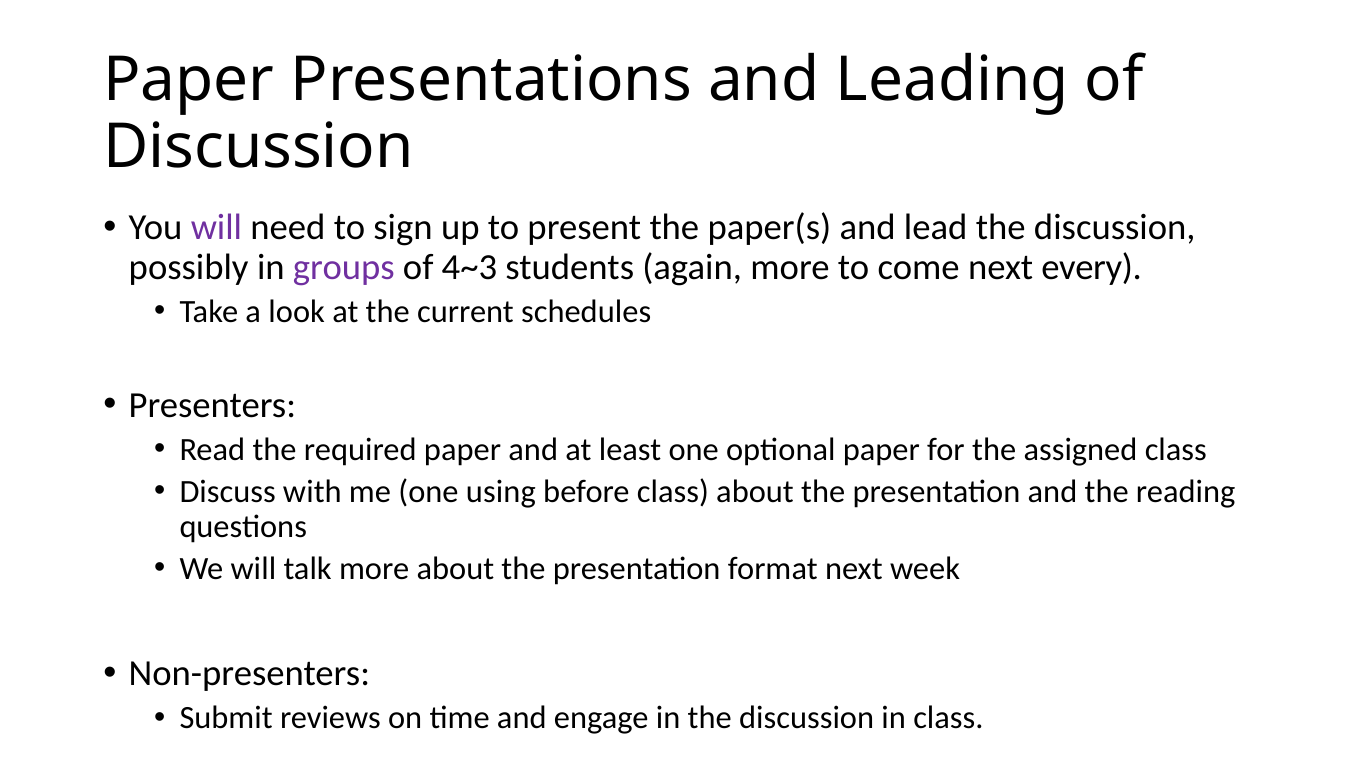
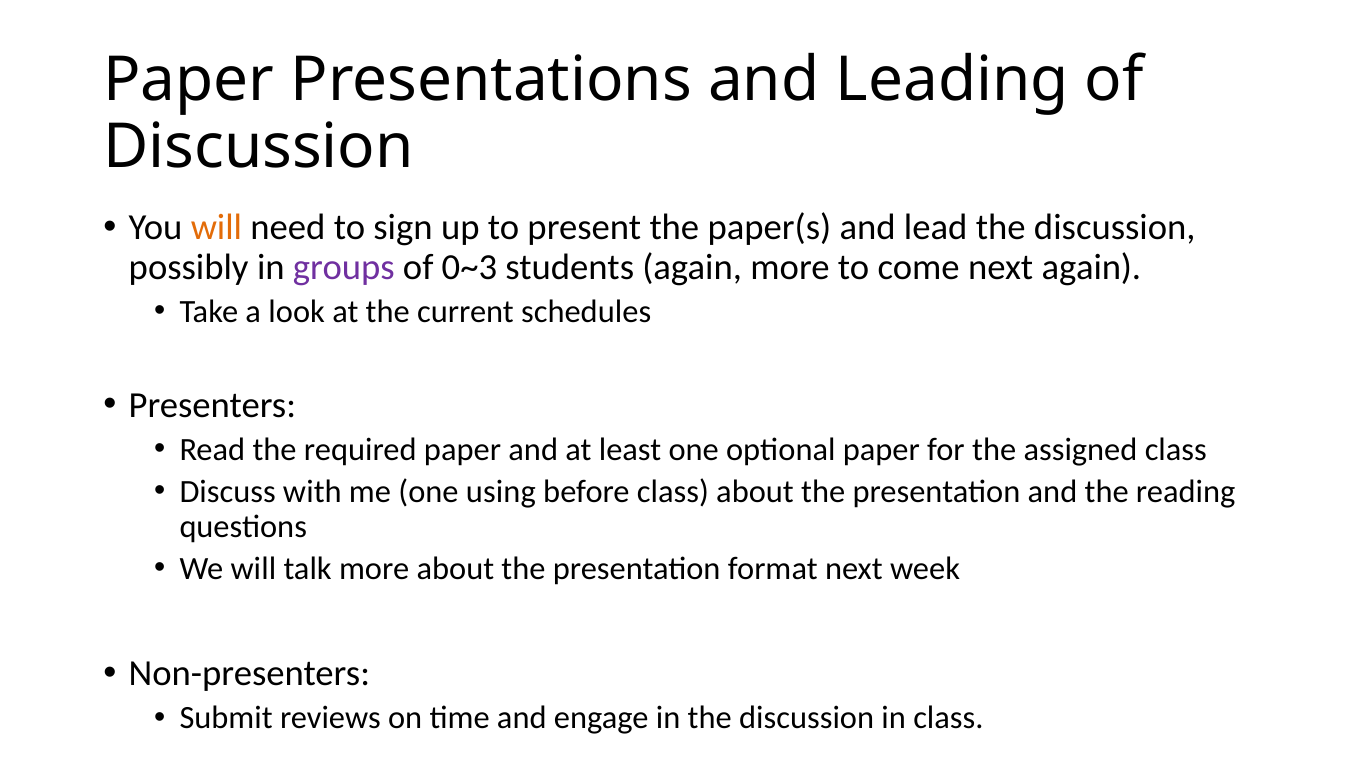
will colour: purple -> orange (216, 228)
4~3: 4~3 -> 0~3 (469, 267)
next every: every -> again (1091, 267)
